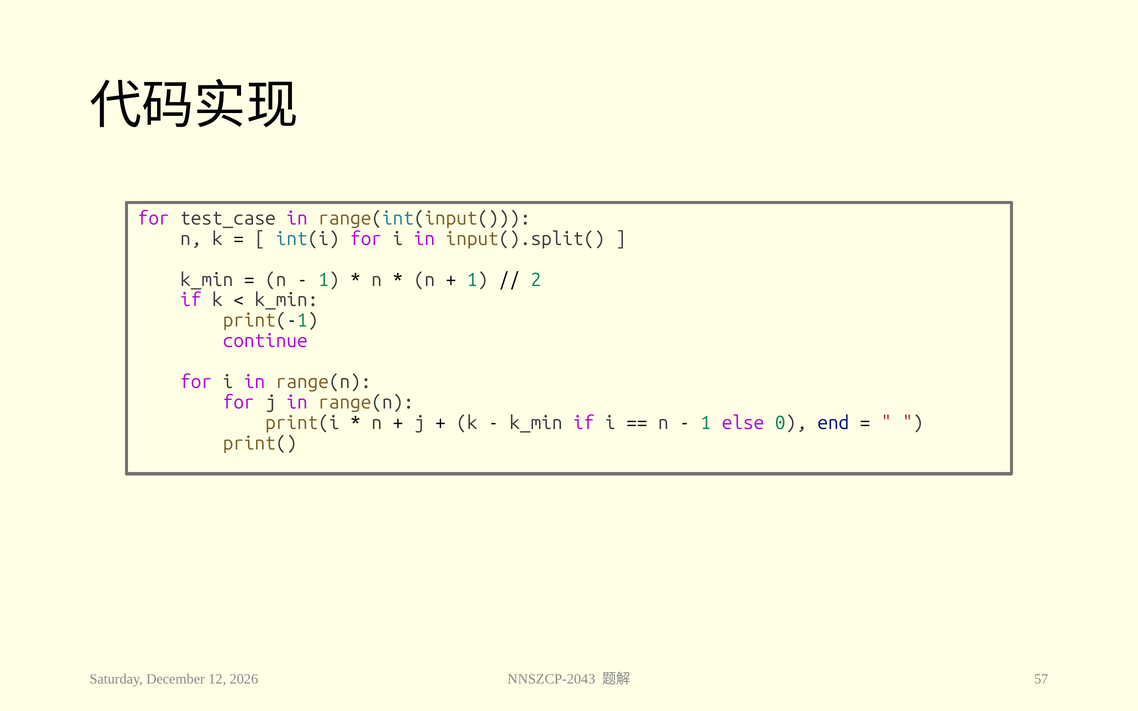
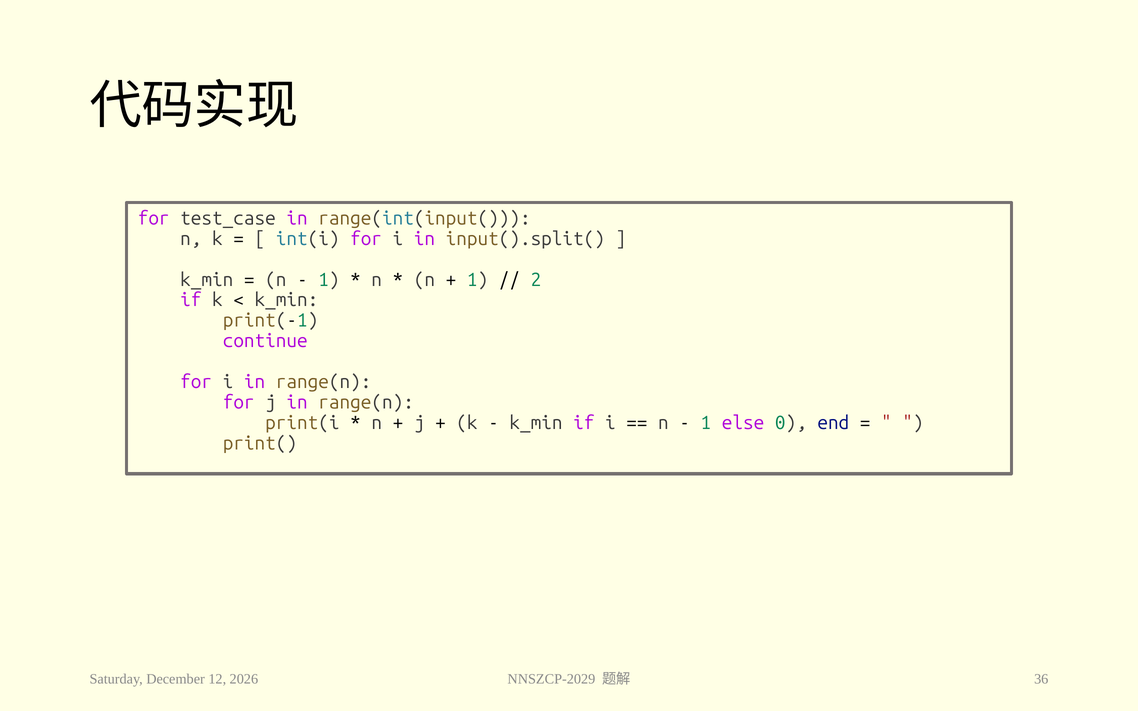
NNSZCP-2043: NNSZCP-2043 -> NNSZCP-2029 (551, 679)
57: 57 -> 36 (1041, 679)
